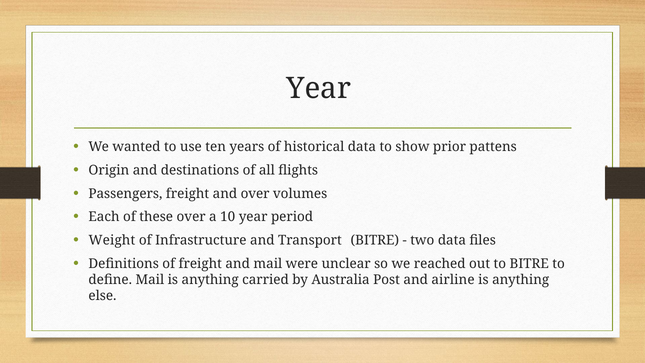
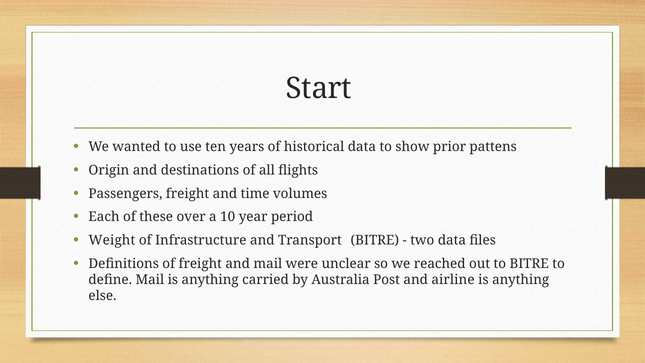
Year: Year -> Start (319, 88)
and over: over -> time (255, 193)
